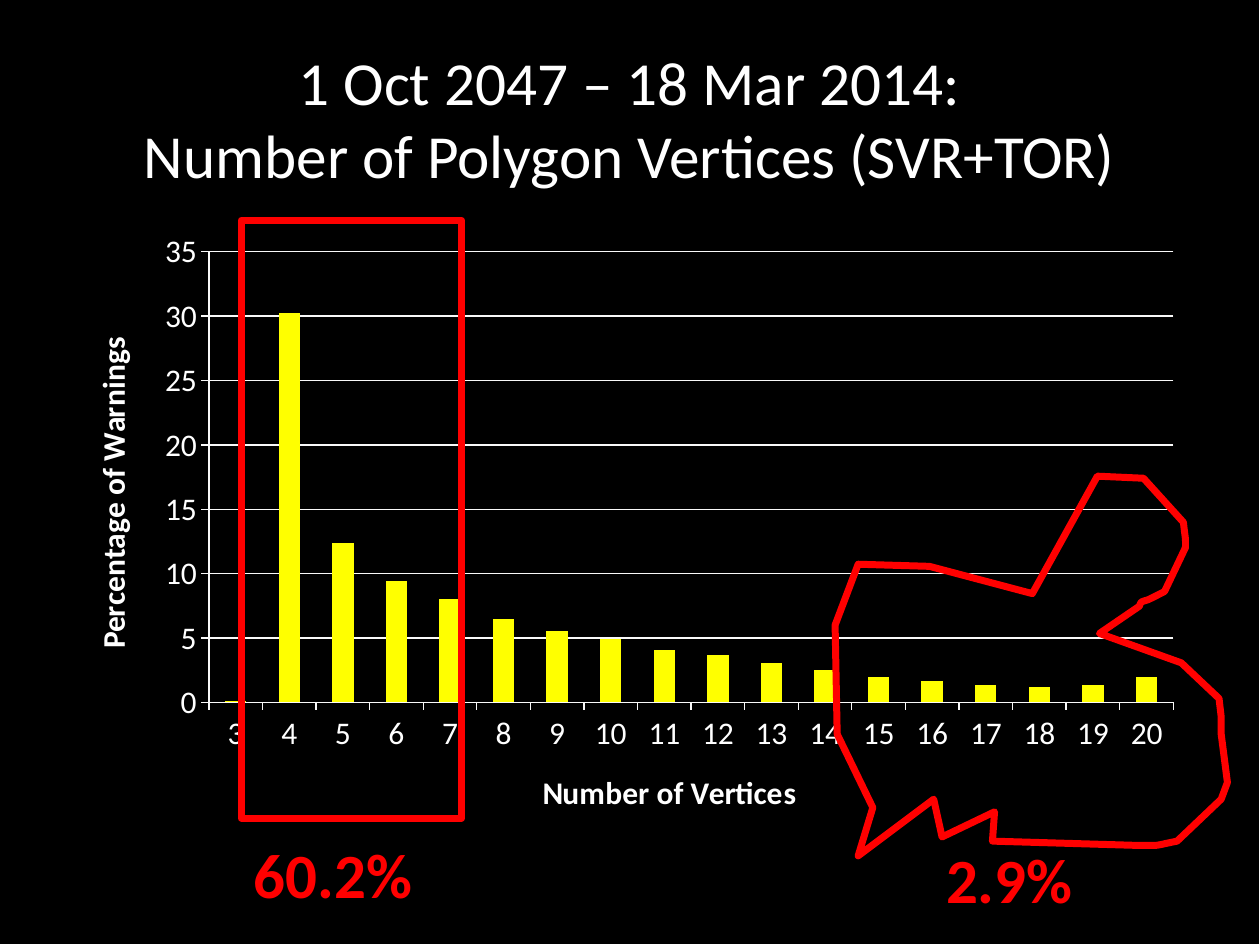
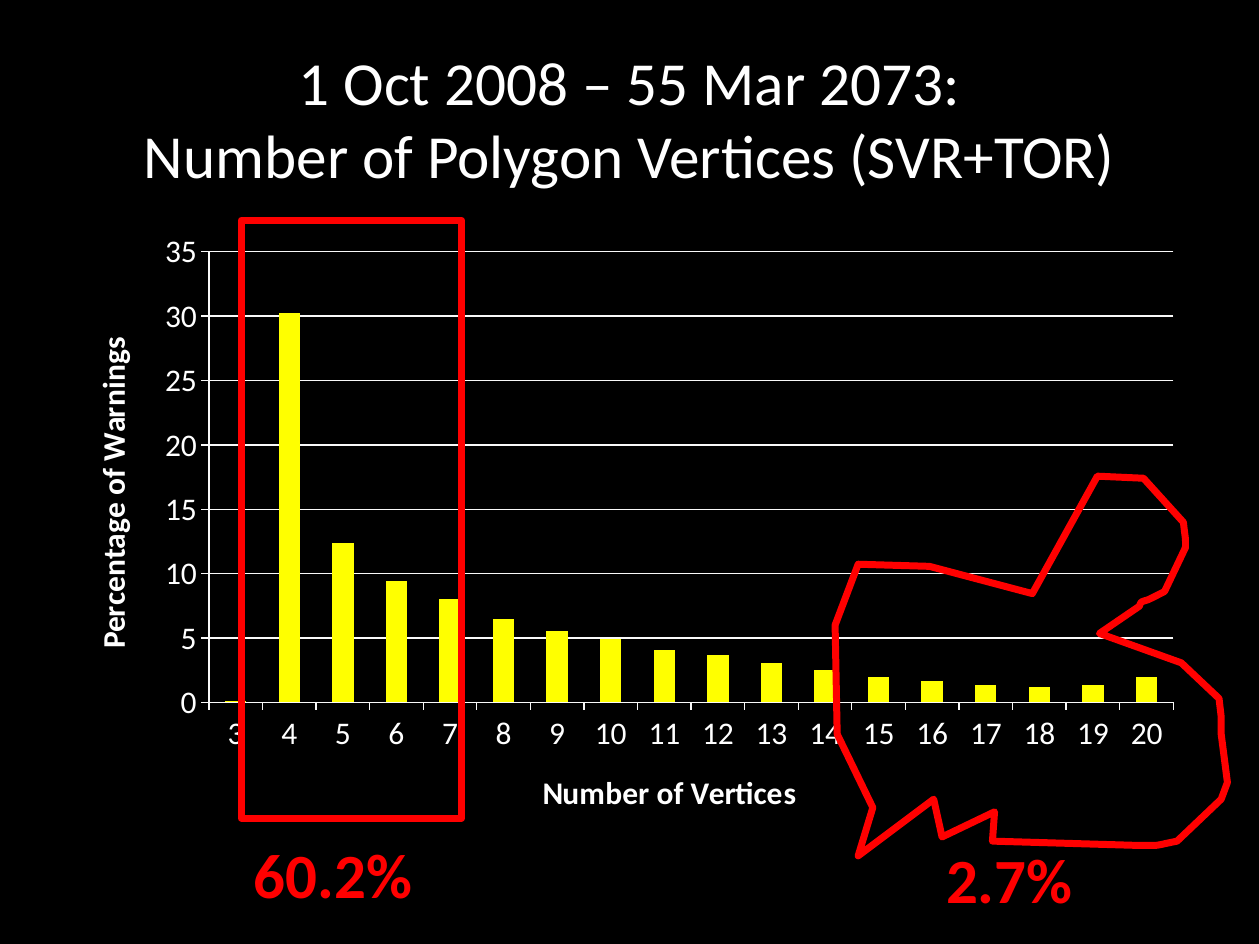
2047: 2047 -> 2008 (506, 85)
18: 18 -> 55 (658, 85)
2014: 2014 -> 2073 (889, 85)
2.9%: 2.9% -> 2.7% (1009, 883)
